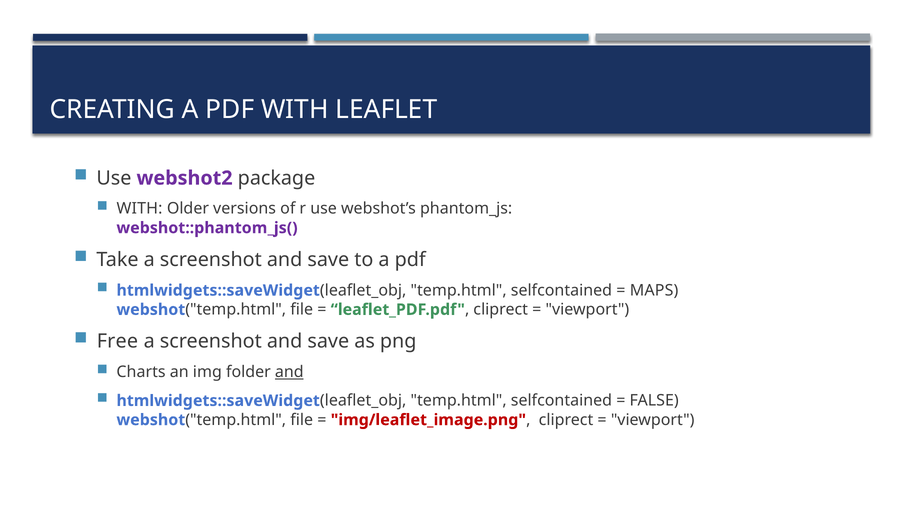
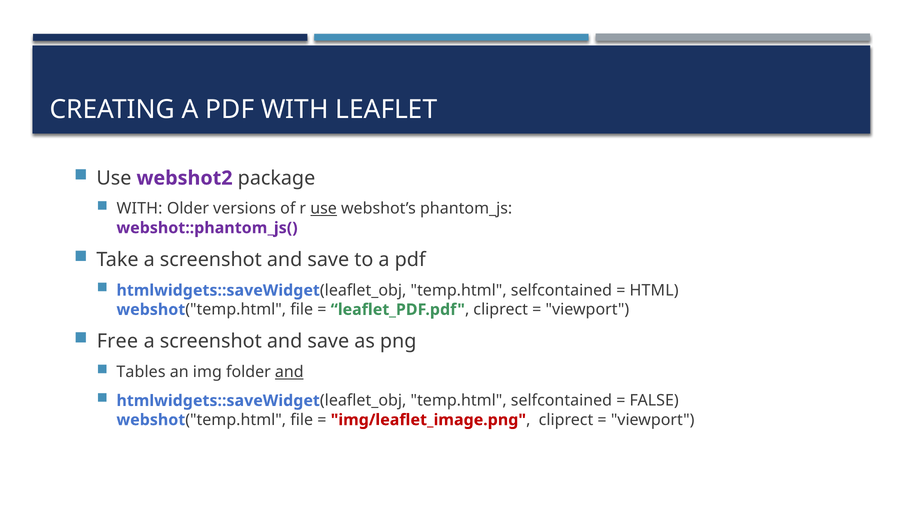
use underline: none -> present (324, 209)
MAPS: MAPS -> HTML (654, 290)
Charts: Charts -> Tables (141, 372)
